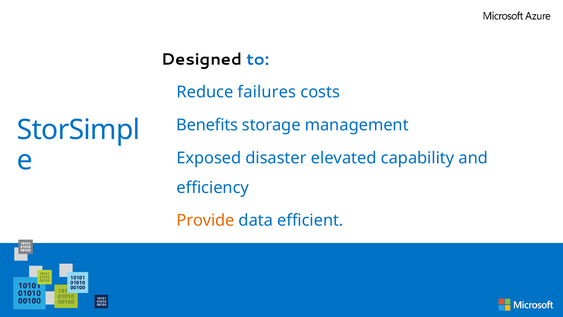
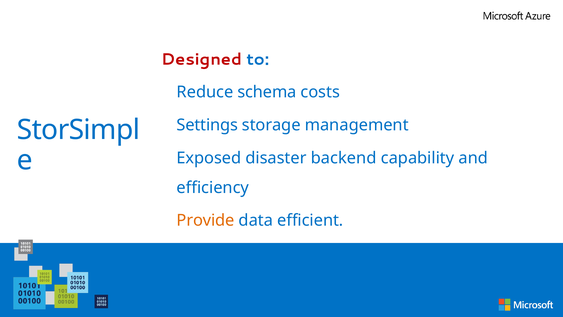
Designed colour: black -> red (202, 59)
failures: failures -> schema (267, 92)
Benefits: Benefits -> Settings (207, 125)
elevated: elevated -> backend (344, 158)
